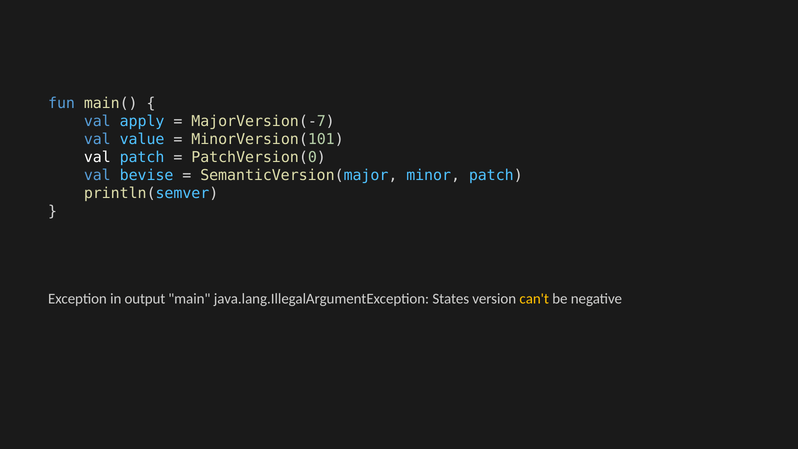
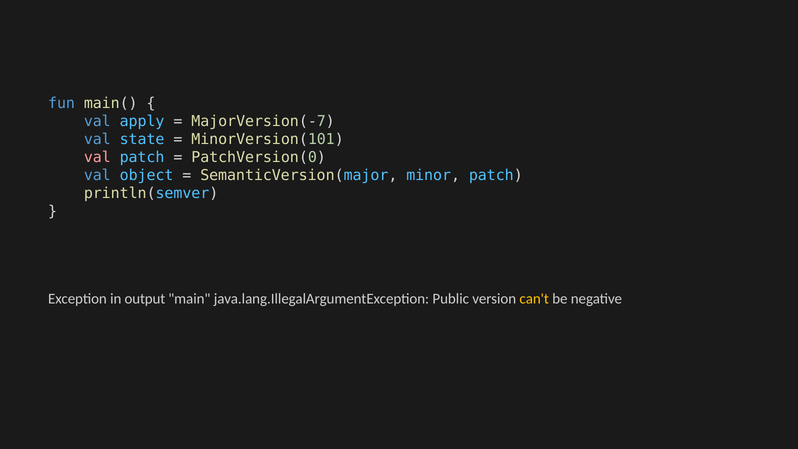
value: value -> state (142, 139)
val colour: white -> pink (97, 157)
bevise: bevise -> object (147, 175)
States: States -> Public (451, 299)
